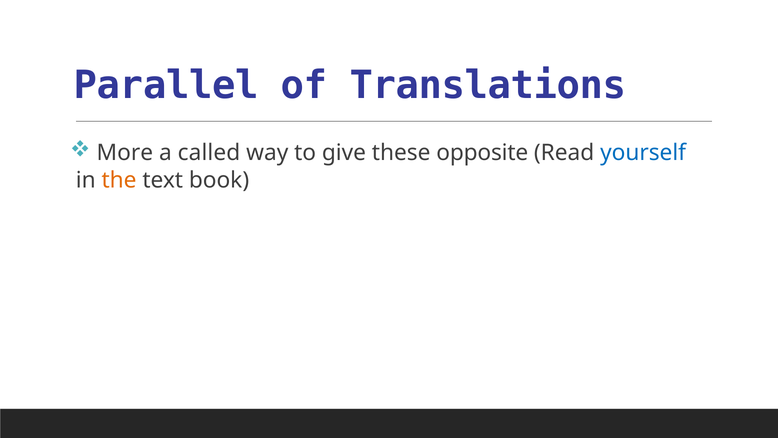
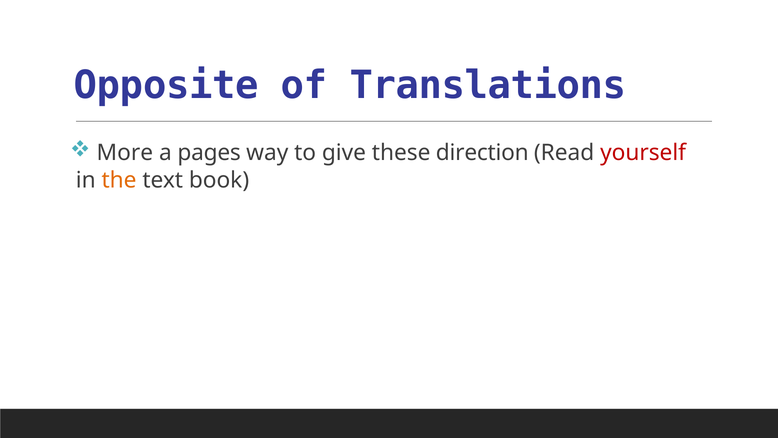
Parallel: Parallel -> Opposite (166, 85)
called: called -> pages (209, 153)
opposite: opposite -> direction (482, 153)
yourself colour: blue -> red (643, 153)
